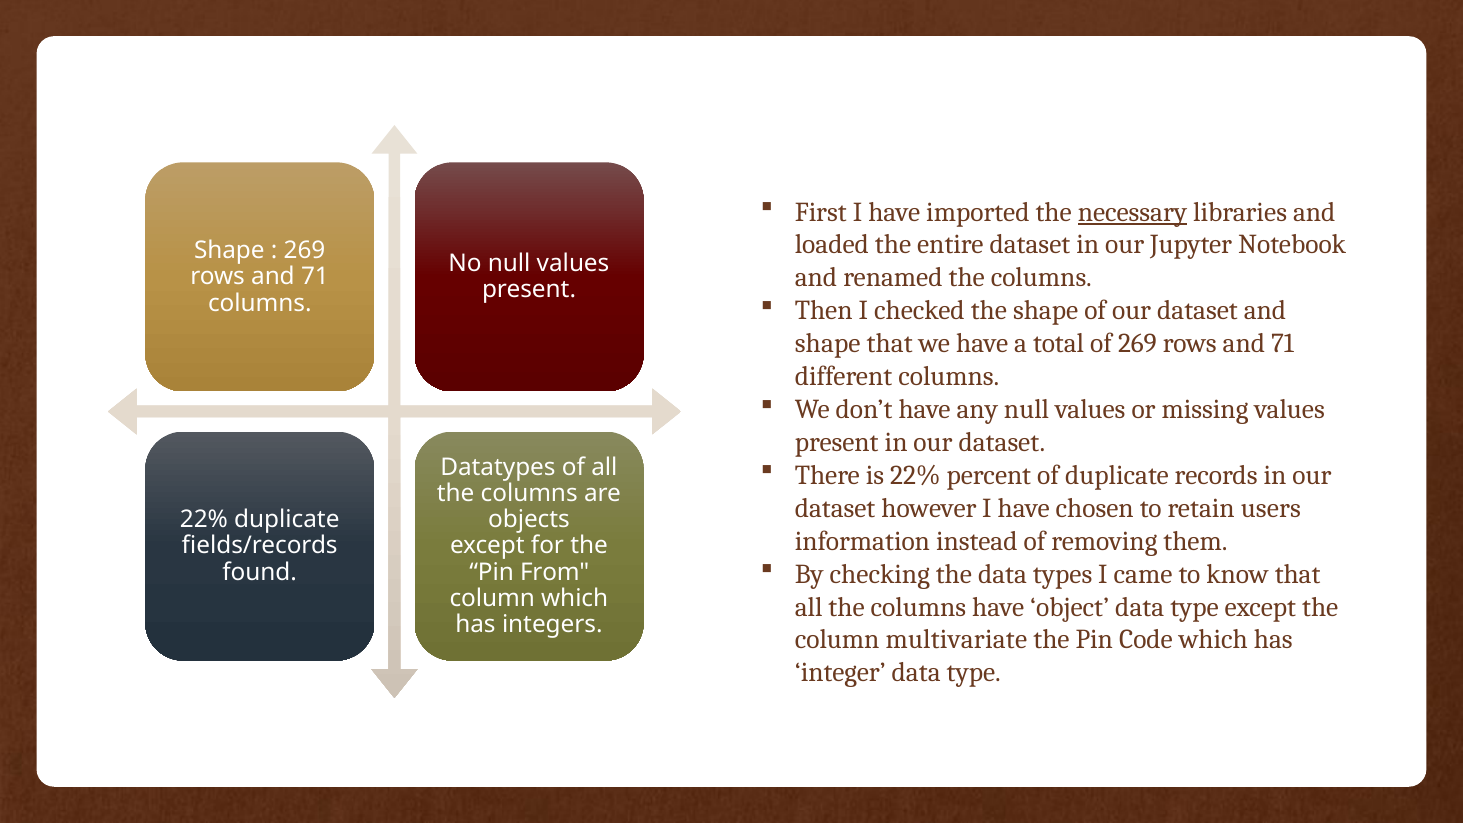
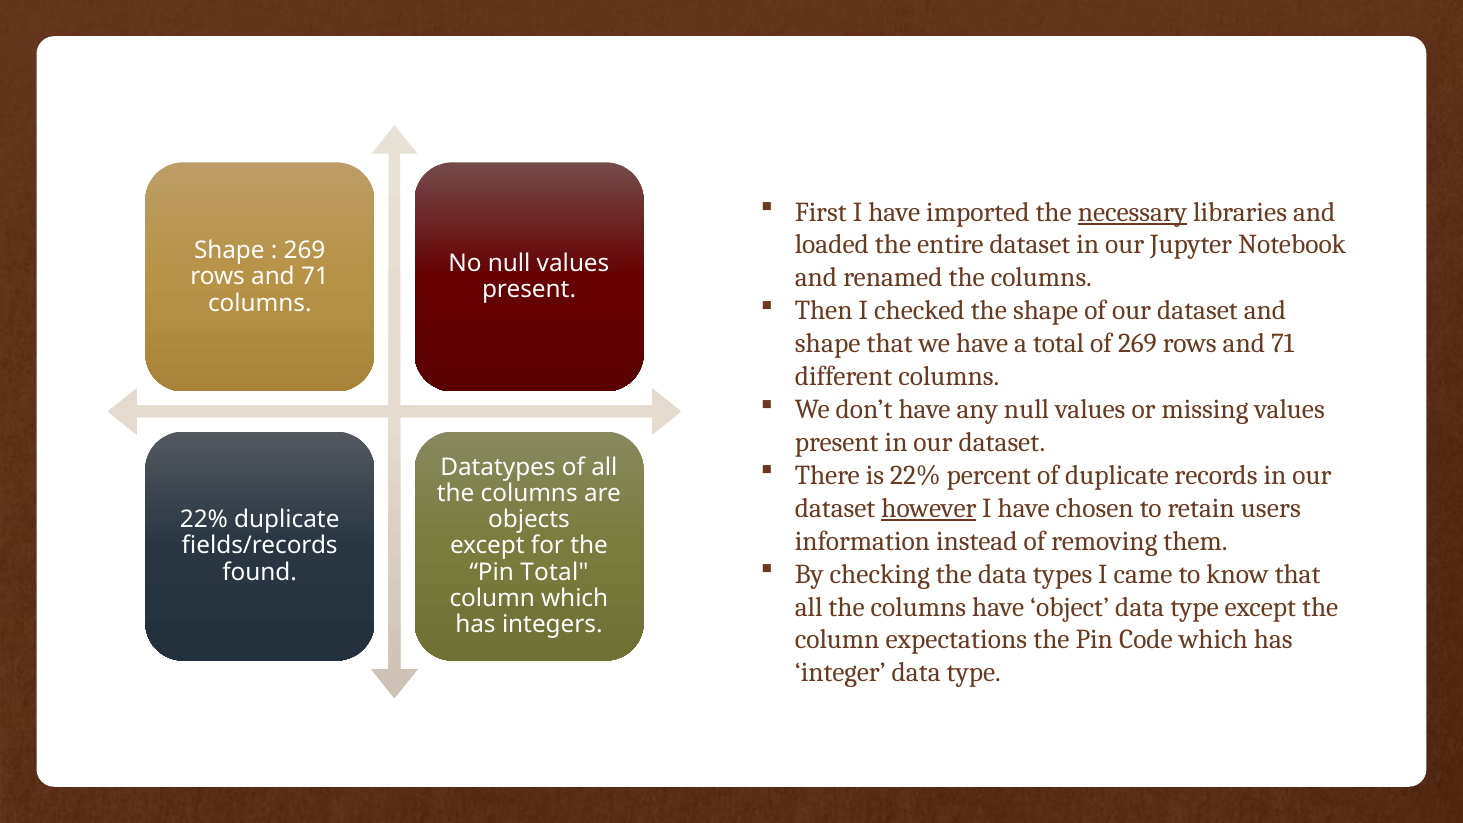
however underline: none -> present (929, 508)
Pin From: From -> Total (554, 572)
multivariate: multivariate -> expectations (956, 640)
